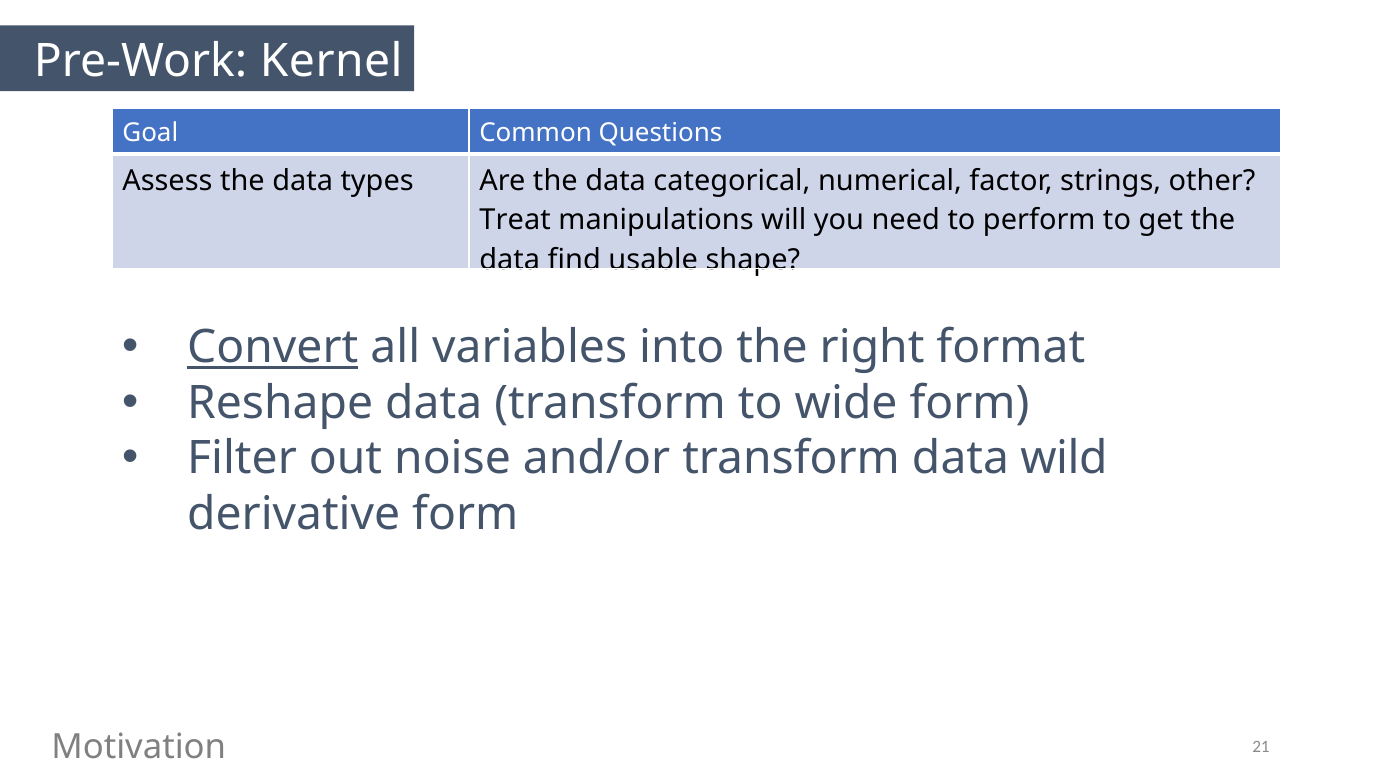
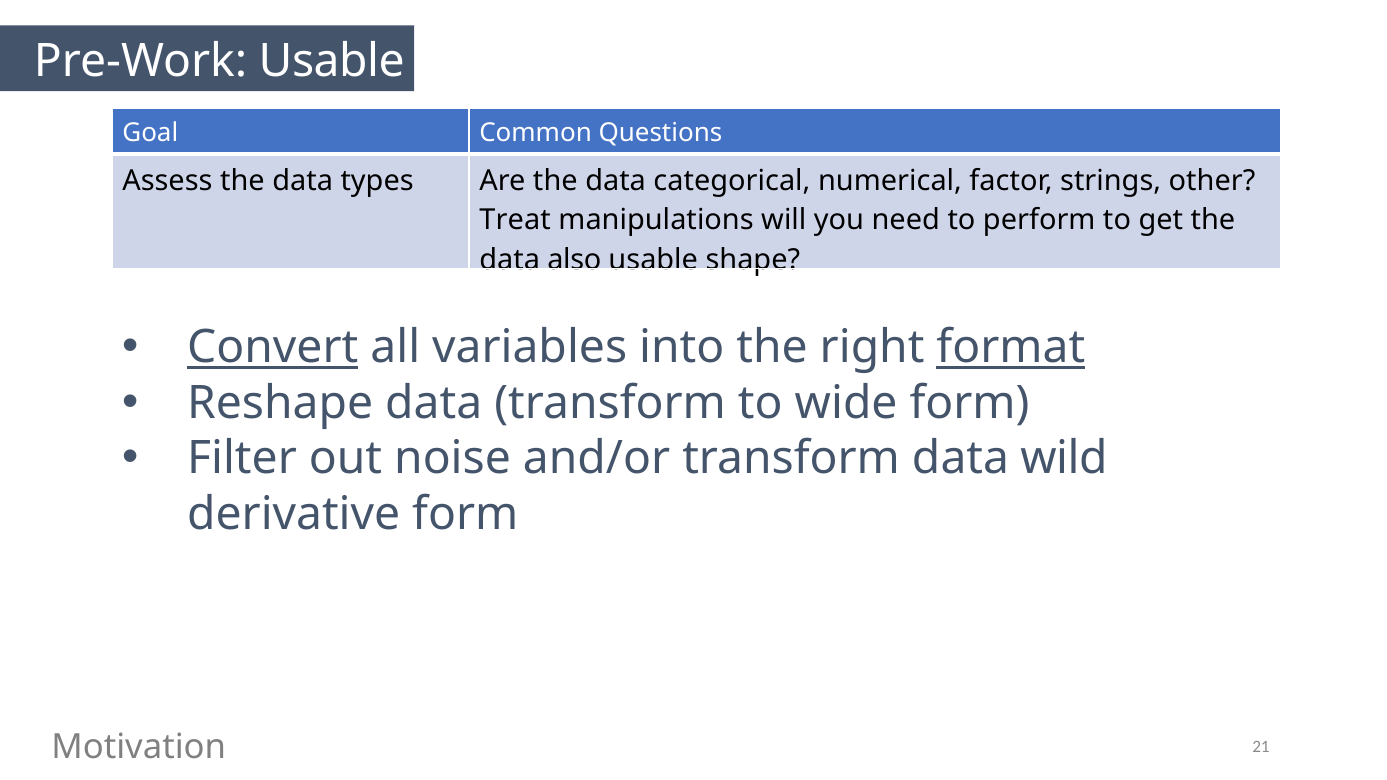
Pre-Work Kernel: Kernel -> Usable (332, 61)
find: find -> also (574, 260)
format underline: none -> present (1011, 348)
